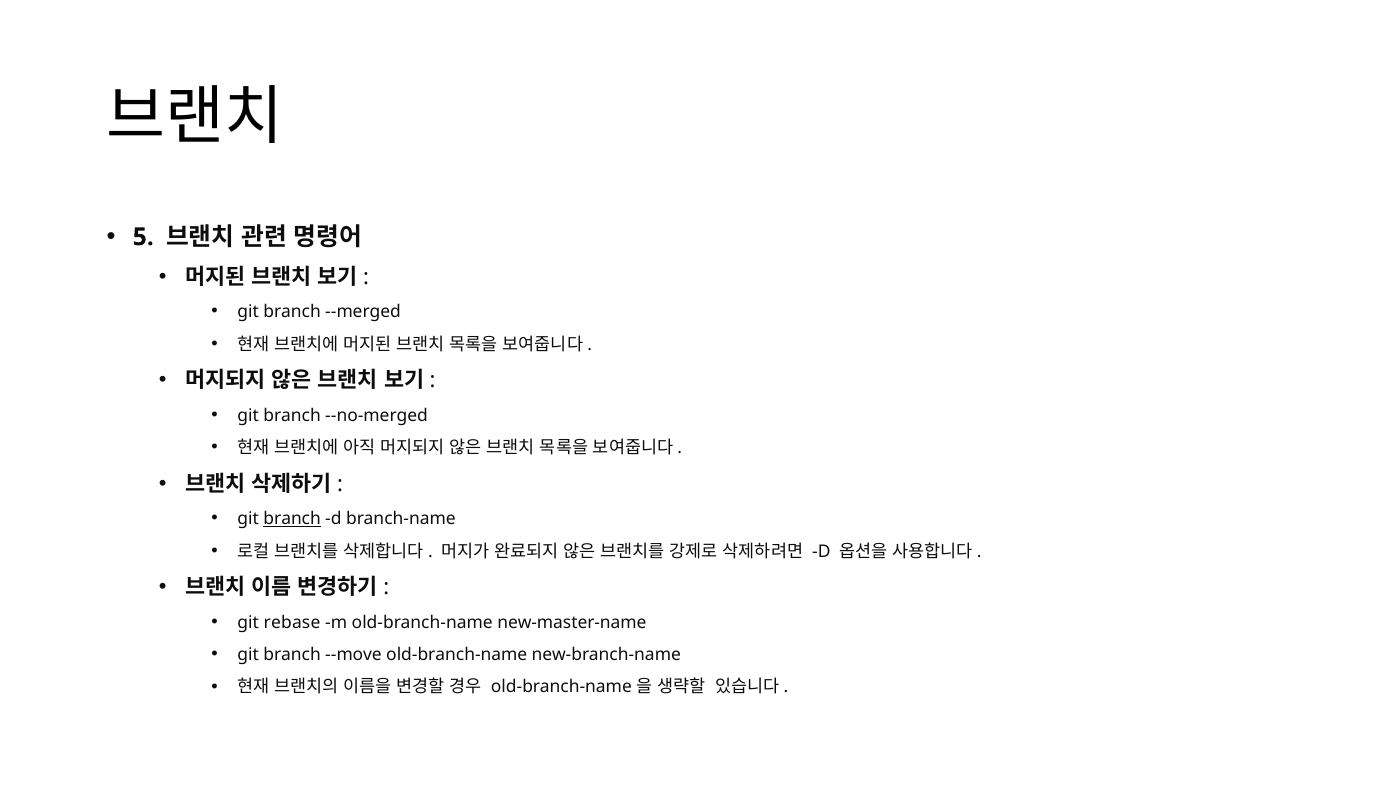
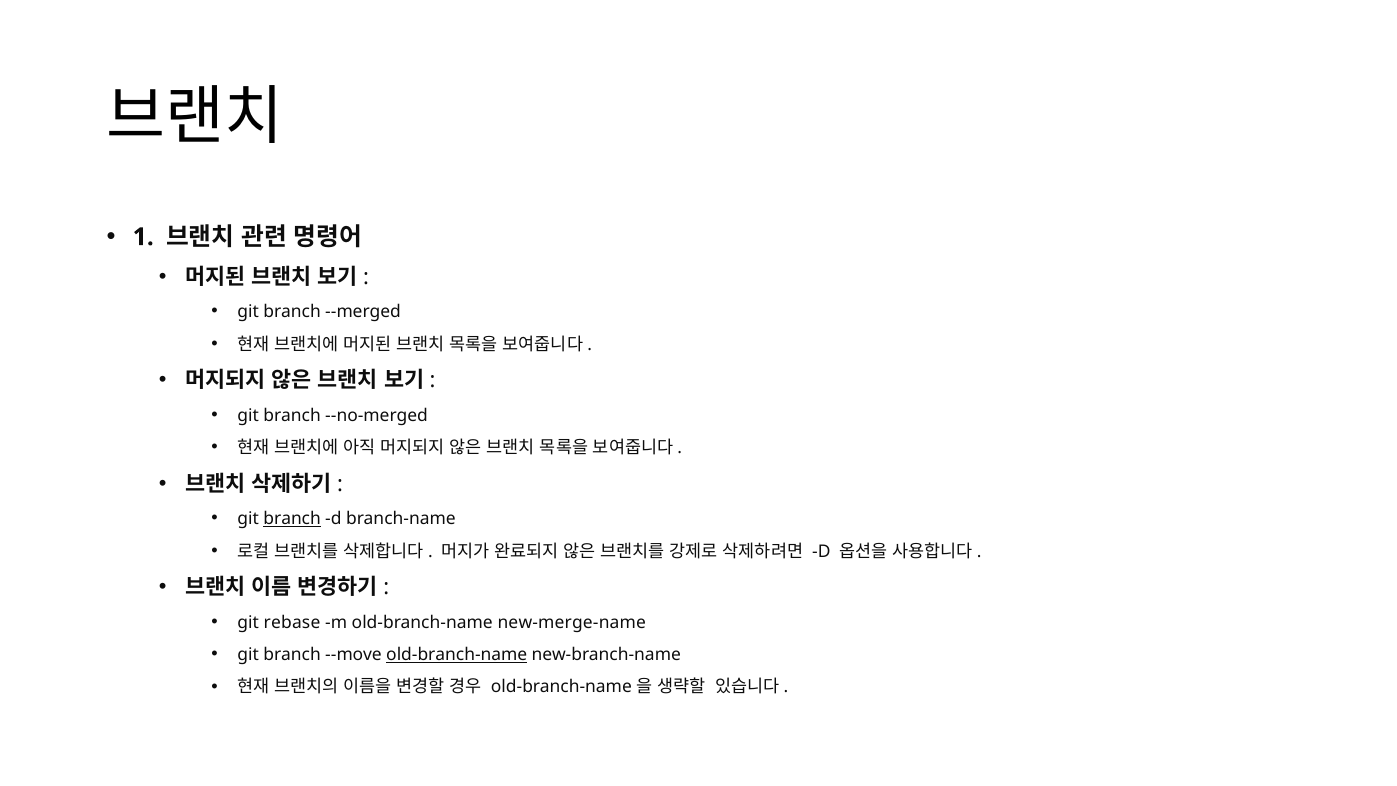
5: 5 -> 1 (143, 237)
new-master-name: new-master-name -> new-merge-name (572, 622)
old-branch-name underline: none -> present (457, 655)
